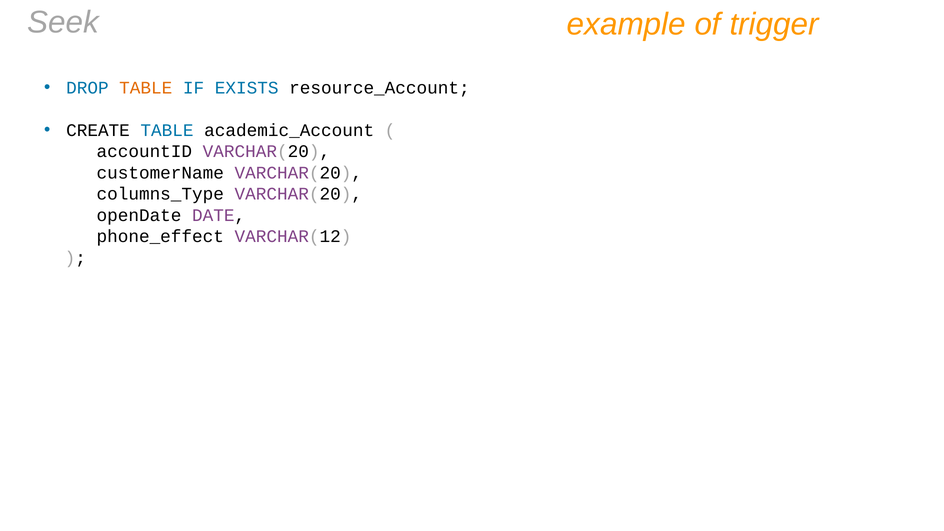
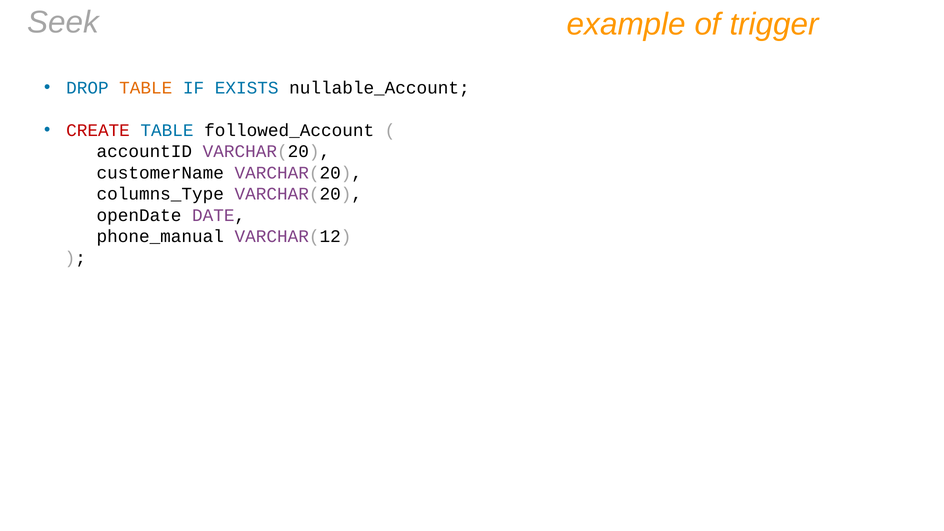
resource_Account: resource_Account -> nullable_Account (379, 88)
CREATE colour: black -> red (98, 130)
academic_Account: academic_Account -> followed_Account (289, 130)
phone_effect: phone_effect -> phone_manual (160, 236)
